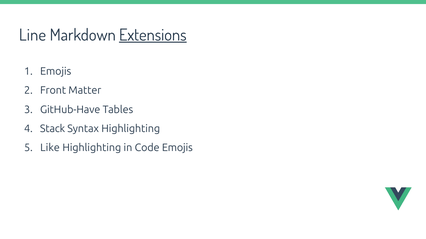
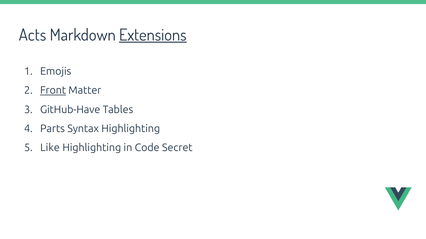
Line: Line -> Acts (33, 35)
Front underline: none -> present (53, 91)
Stack: Stack -> Parts (52, 129)
Code Emojis: Emojis -> Secret (177, 148)
